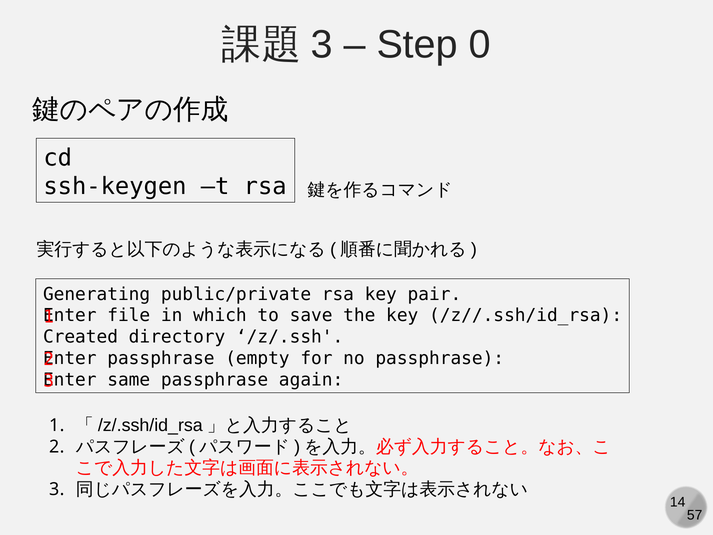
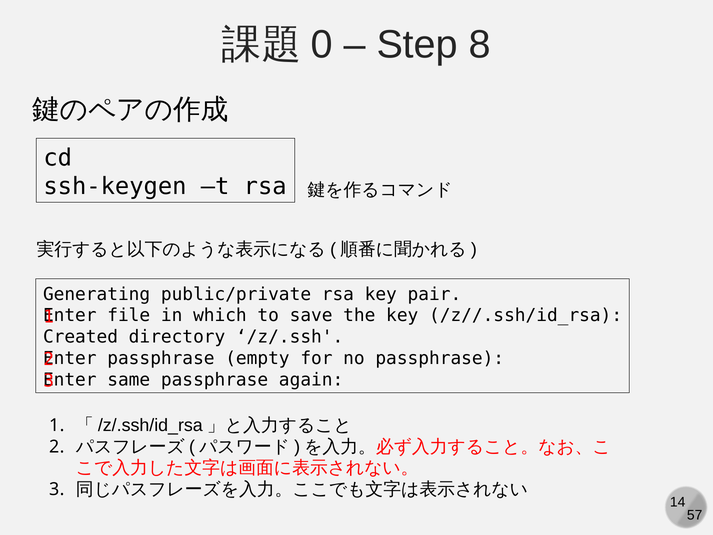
3: 3 -> 0 (322, 45)
0: 0 -> 8 (480, 45)
